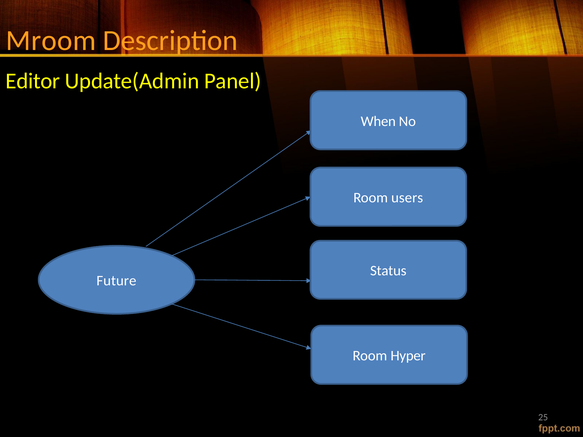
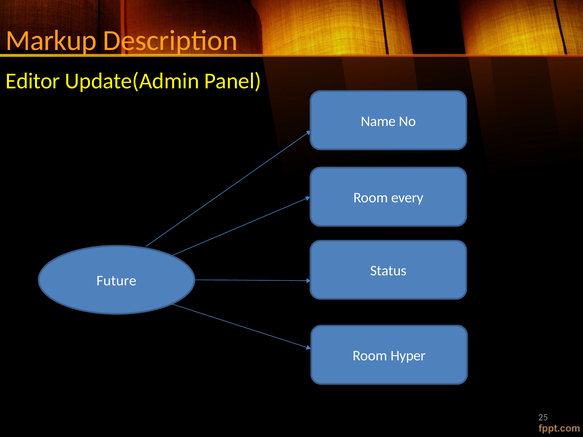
Mroom: Mroom -> Markup (51, 41)
When: When -> Name (378, 121)
users: users -> every (407, 198)
